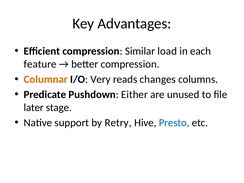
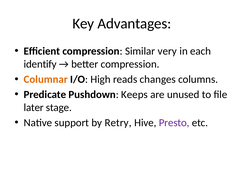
load: load -> very (167, 51)
feature: feature -> identify (40, 64)
Very: Very -> High (101, 79)
Either: Either -> Keeps (135, 95)
Presto colour: blue -> purple (174, 123)
